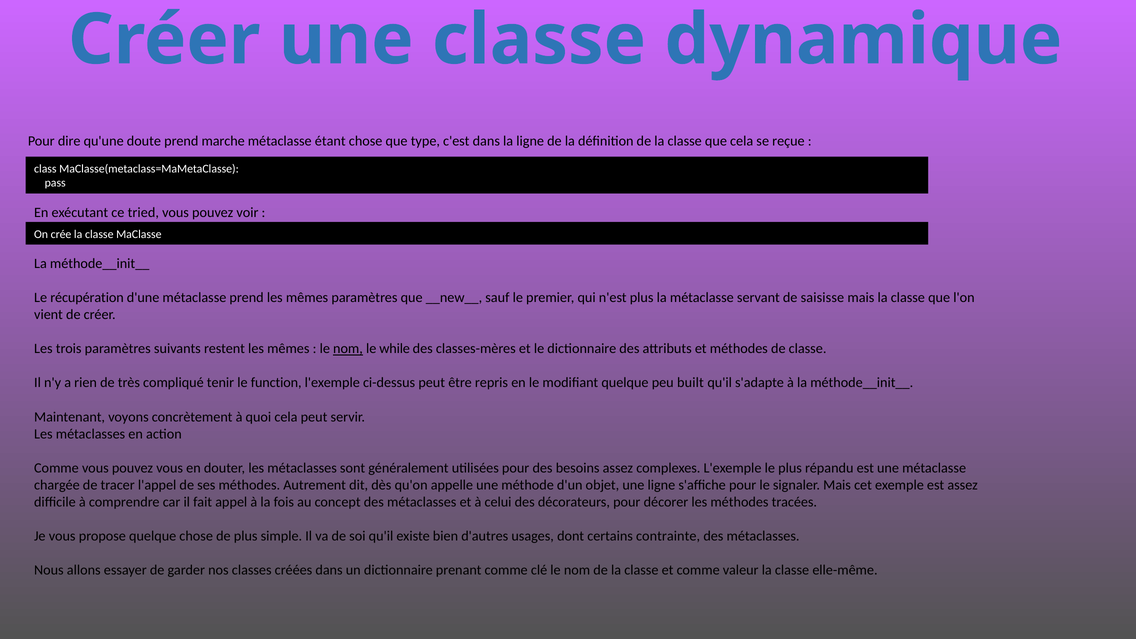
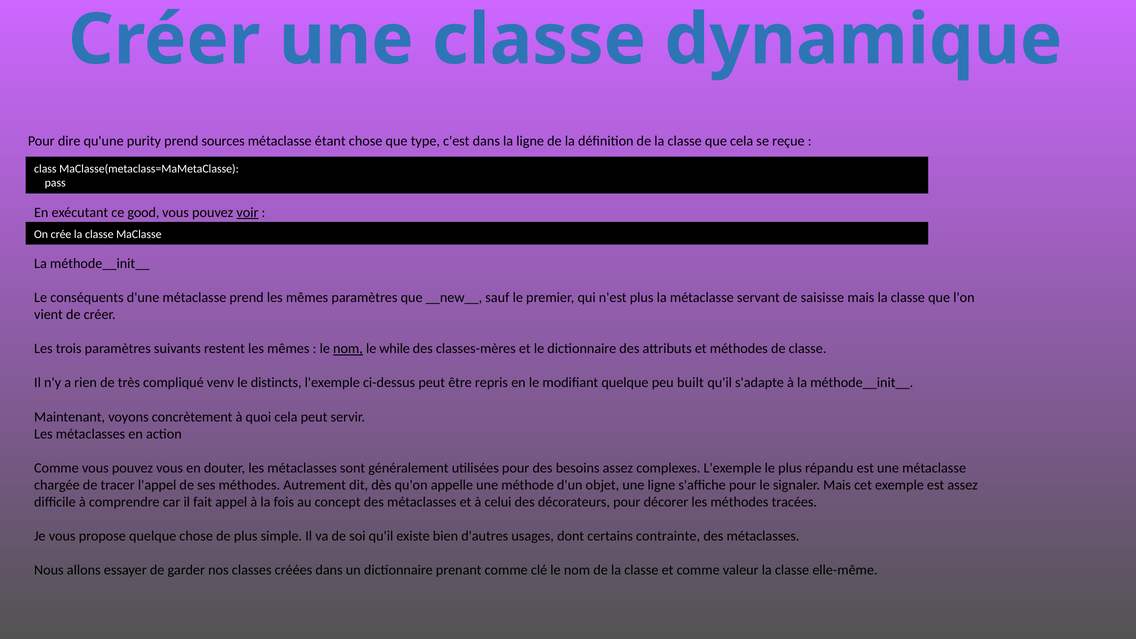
doute: doute -> purity (144, 141)
marche: marche -> sources (223, 141)
tried: tried -> good (143, 212)
voir underline: none -> present (247, 212)
récupération: récupération -> conséquents (87, 298)
tenir: tenir -> venv (220, 383)
function: function -> distincts (276, 383)
